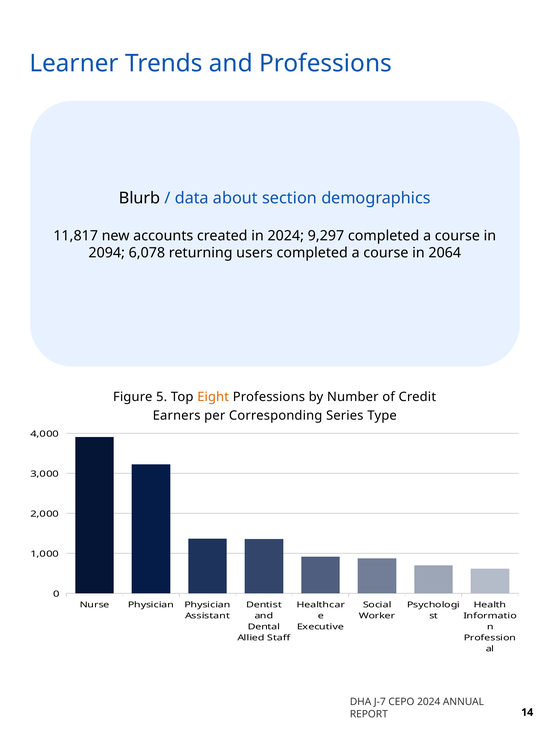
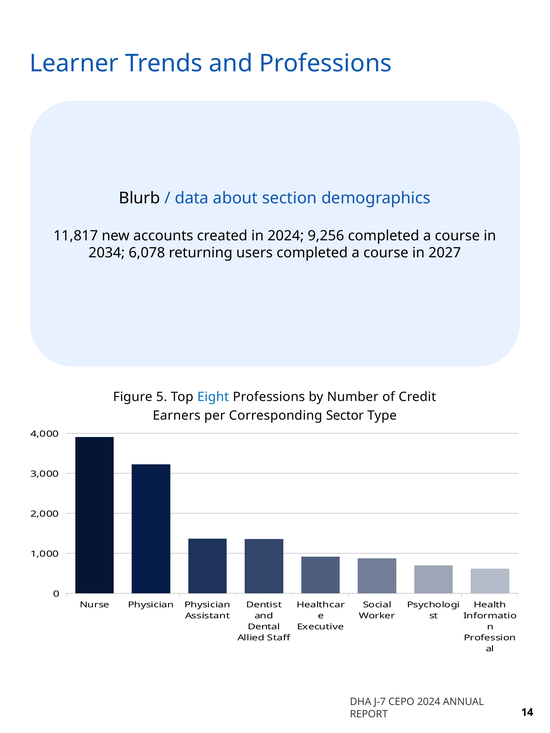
9,297: 9,297 -> 9,256 (326, 236)
2094: 2094 -> 2034 (107, 253)
2064: 2064 -> 2027 (445, 253)
Eight colour: orange -> blue (213, 397)
Series: Series -> Sector (345, 416)
